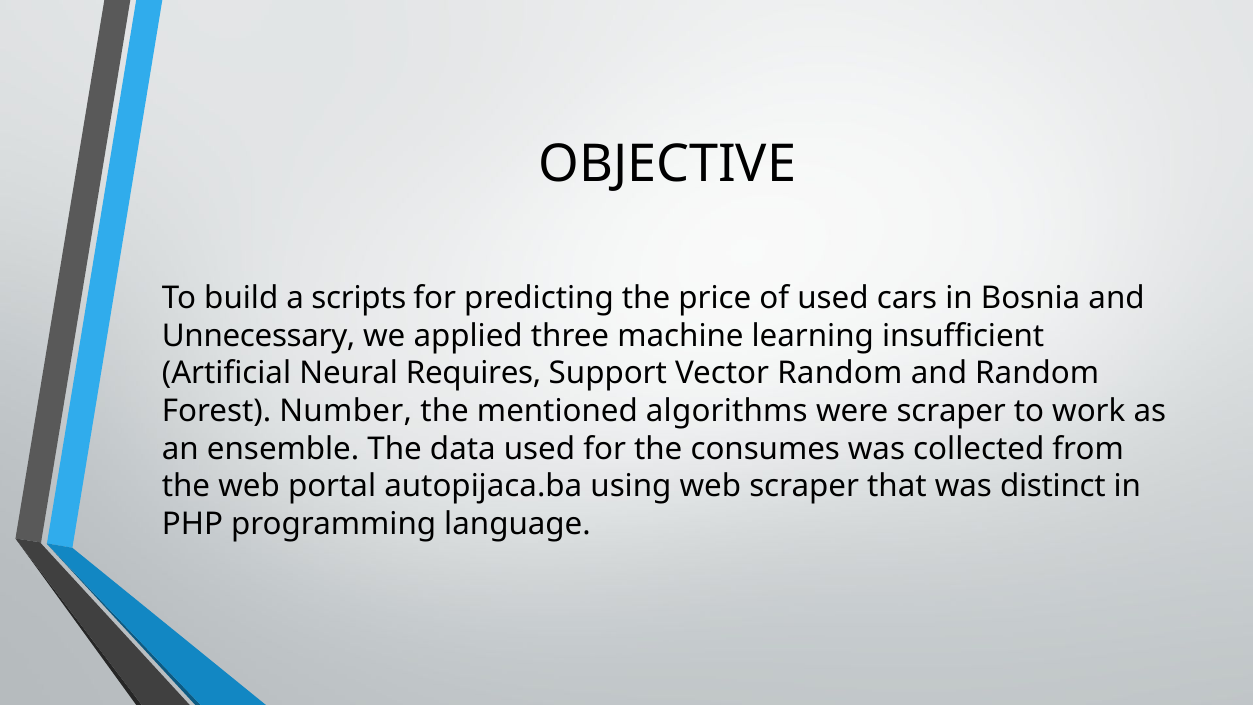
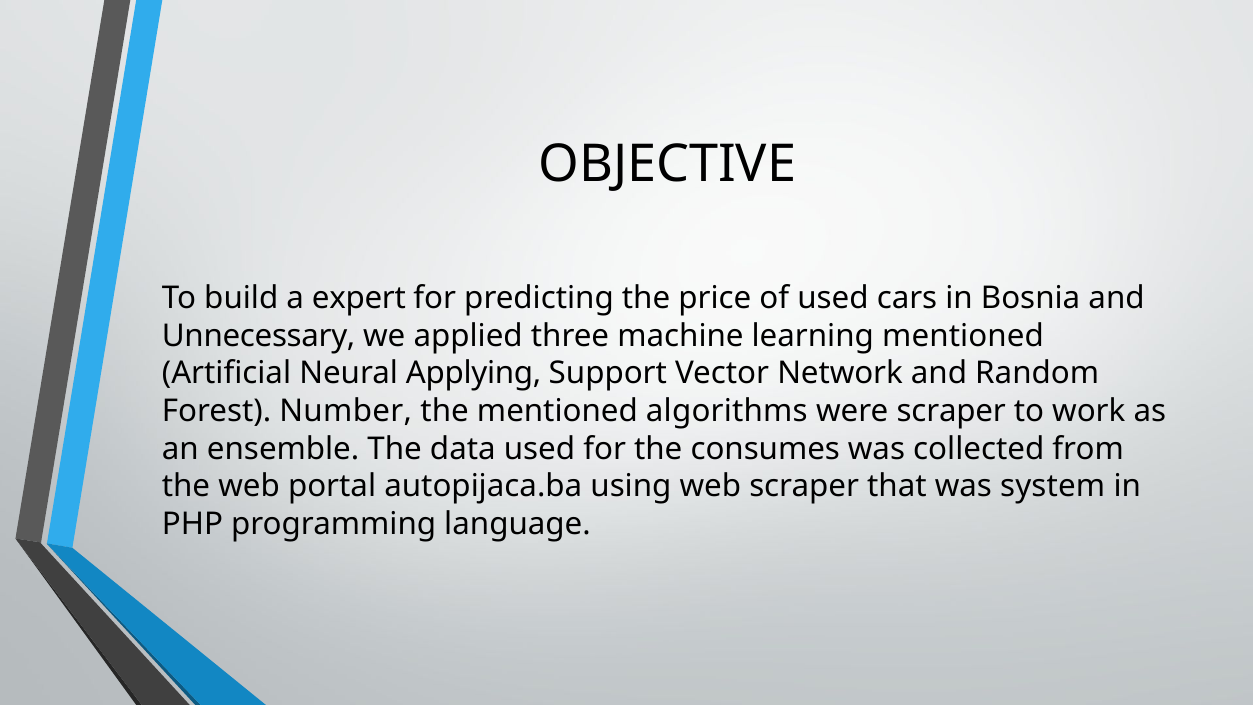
scripts: scripts -> expert (359, 298)
learning insufficient: insufficient -> mentioned (963, 336)
Requires: Requires -> Applying (474, 373)
Vector Random: Random -> Network (840, 373)
distinct: distinct -> system (1053, 486)
